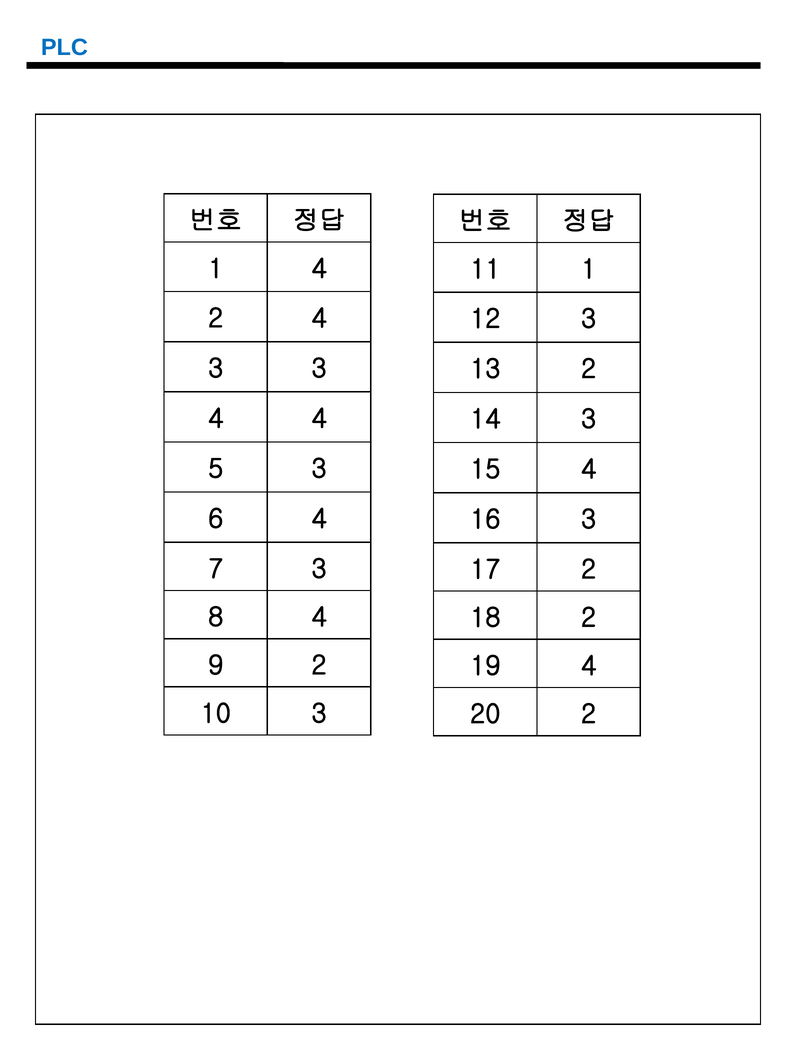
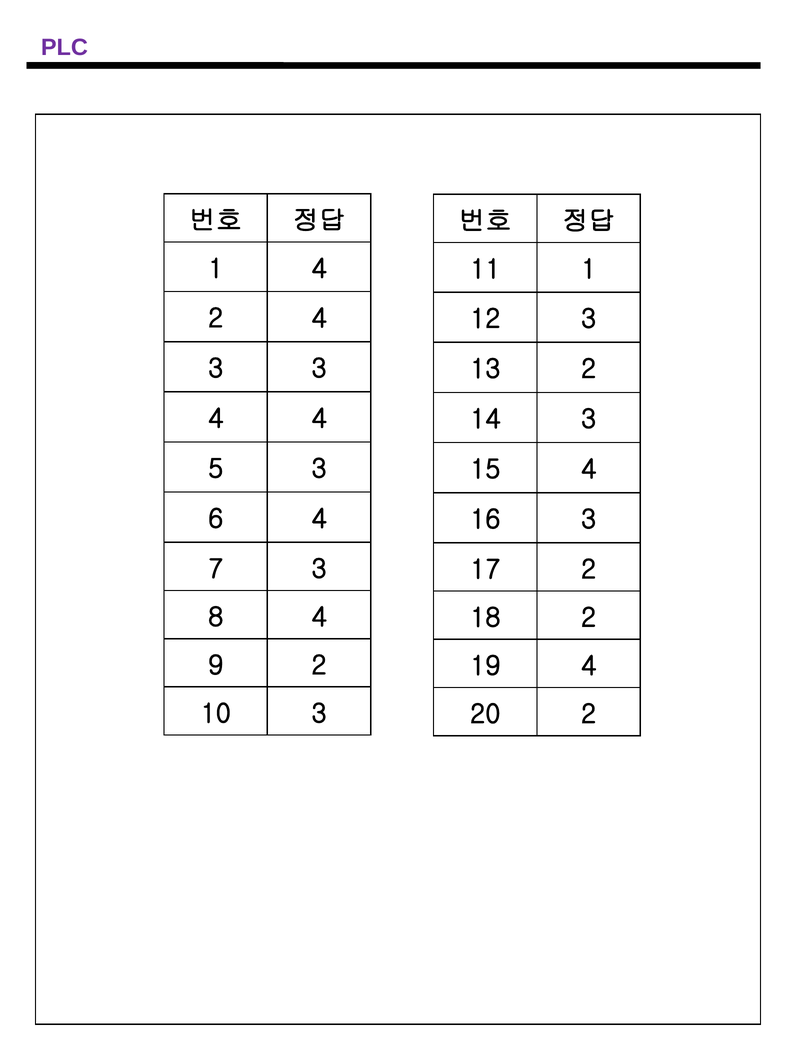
PLC colour: blue -> purple (64, 48)
